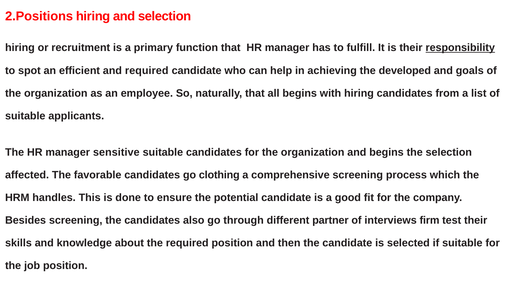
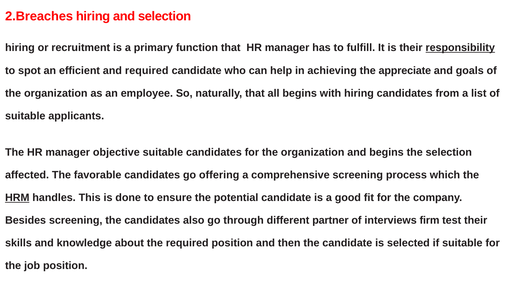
2.Positions: 2.Positions -> 2.Breaches (39, 16)
developed: developed -> appreciate (405, 70)
sensitive: sensitive -> objective (116, 152)
clothing: clothing -> offering (219, 175)
HRM underline: none -> present (17, 197)
